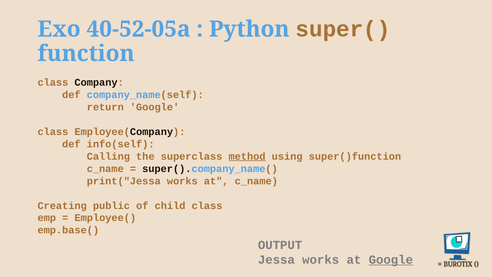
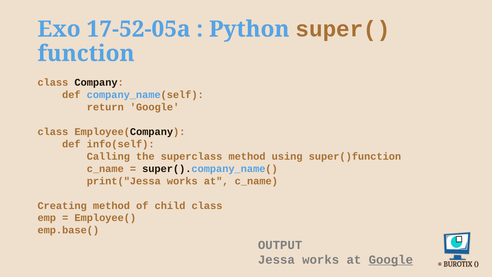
40-52-05a: 40-52-05a -> 17-52-05a (138, 29)
method underline: present -> none (247, 156)
Creating public: public -> method (111, 205)
